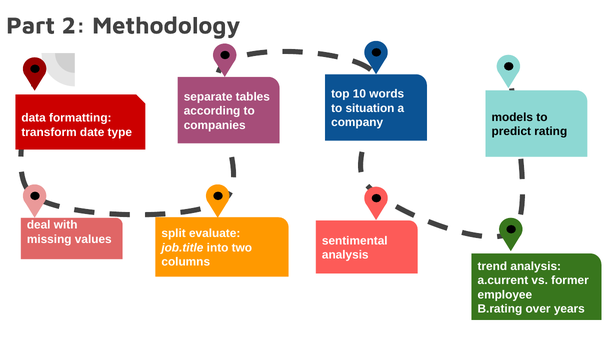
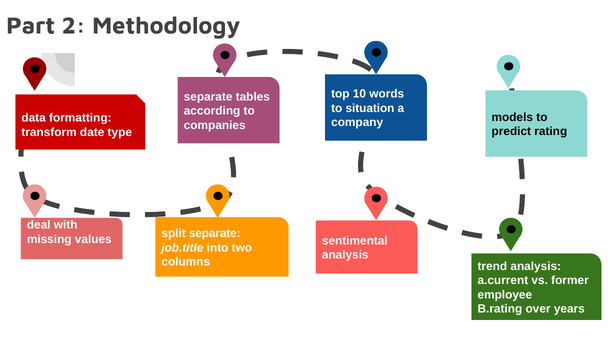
split evaluate: evaluate -> separate (215, 234)
